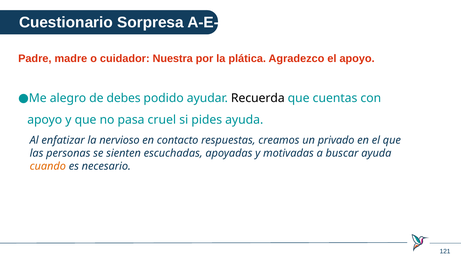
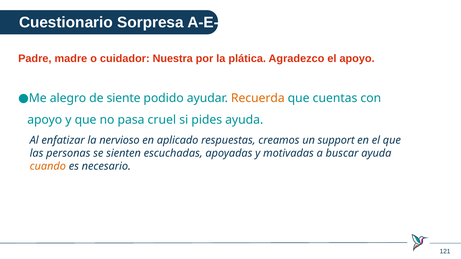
debes: debes -> siente (124, 98)
Recuerda colour: black -> orange (258, 98)
contacto: contacto -> aplicado (178, 140)
privado: privado -> support (336, 140)
